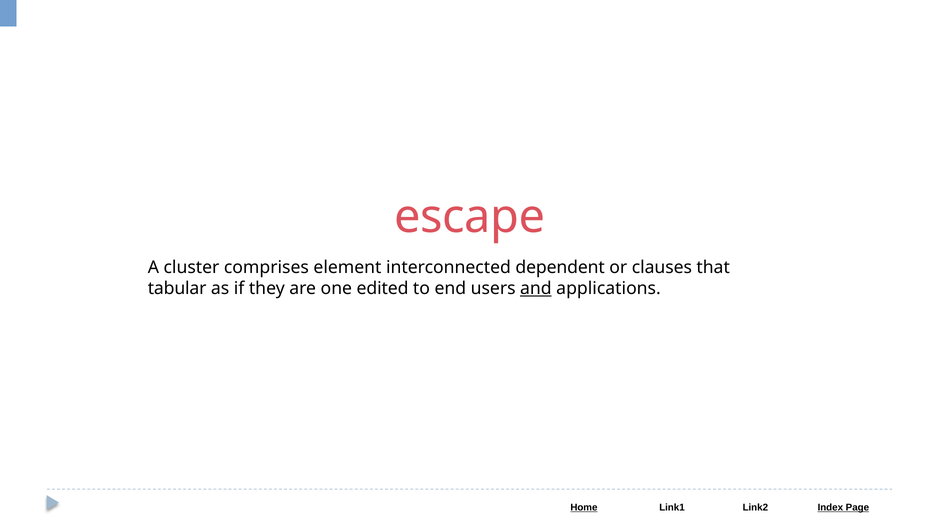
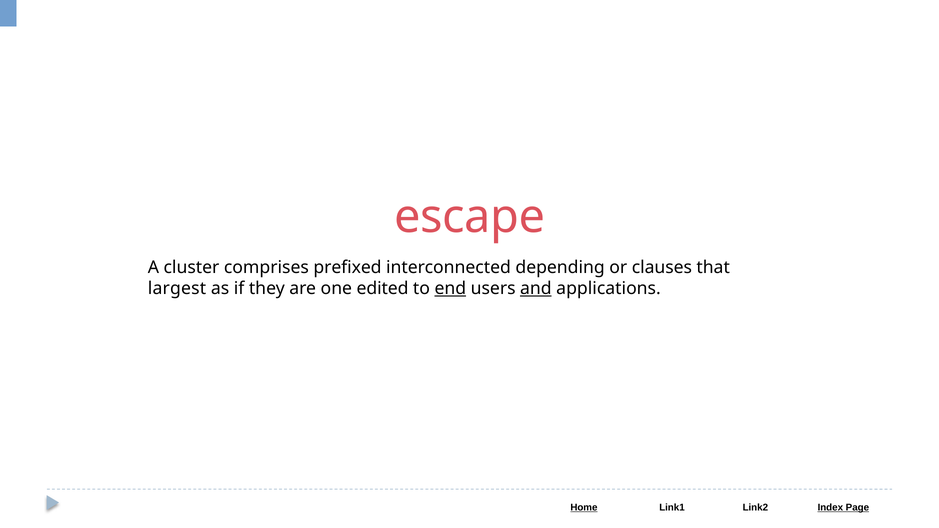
element: element -> prefixed (348, 268)
dependent: dependent -> depending (560, 268)
tabular: tabular -> largest (177, 289)
end underline: none -> present (450, 289)
